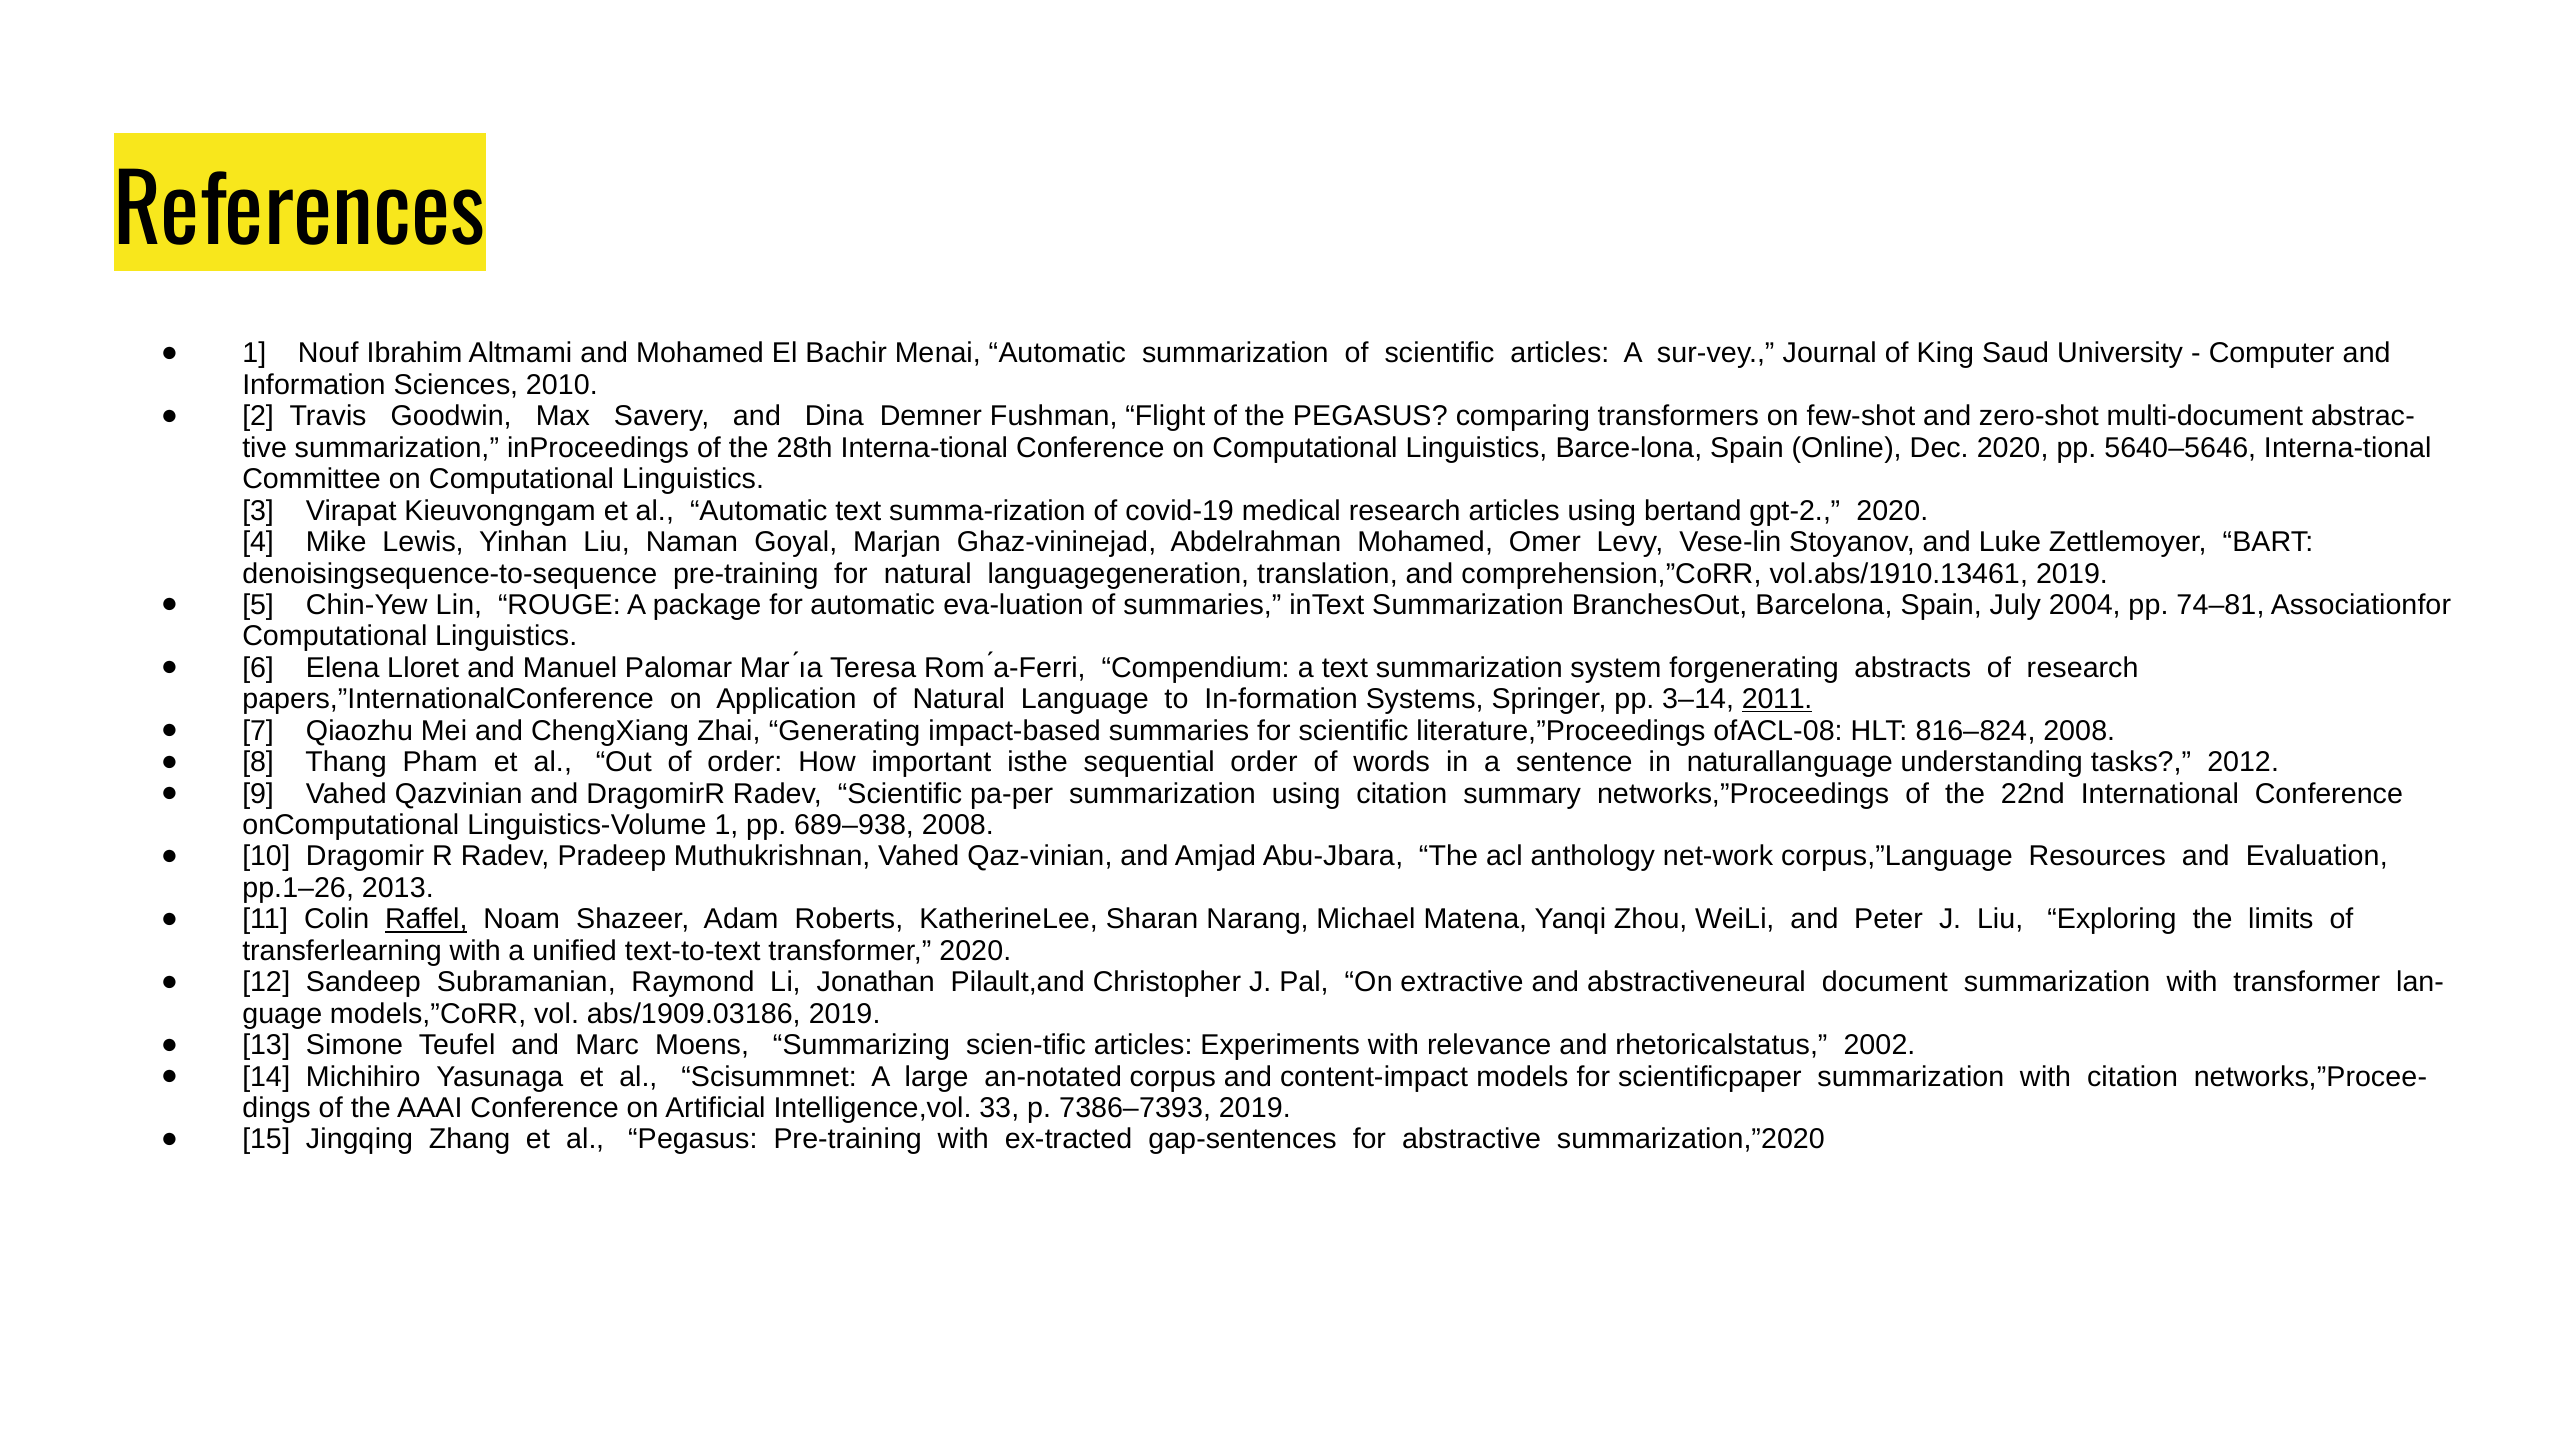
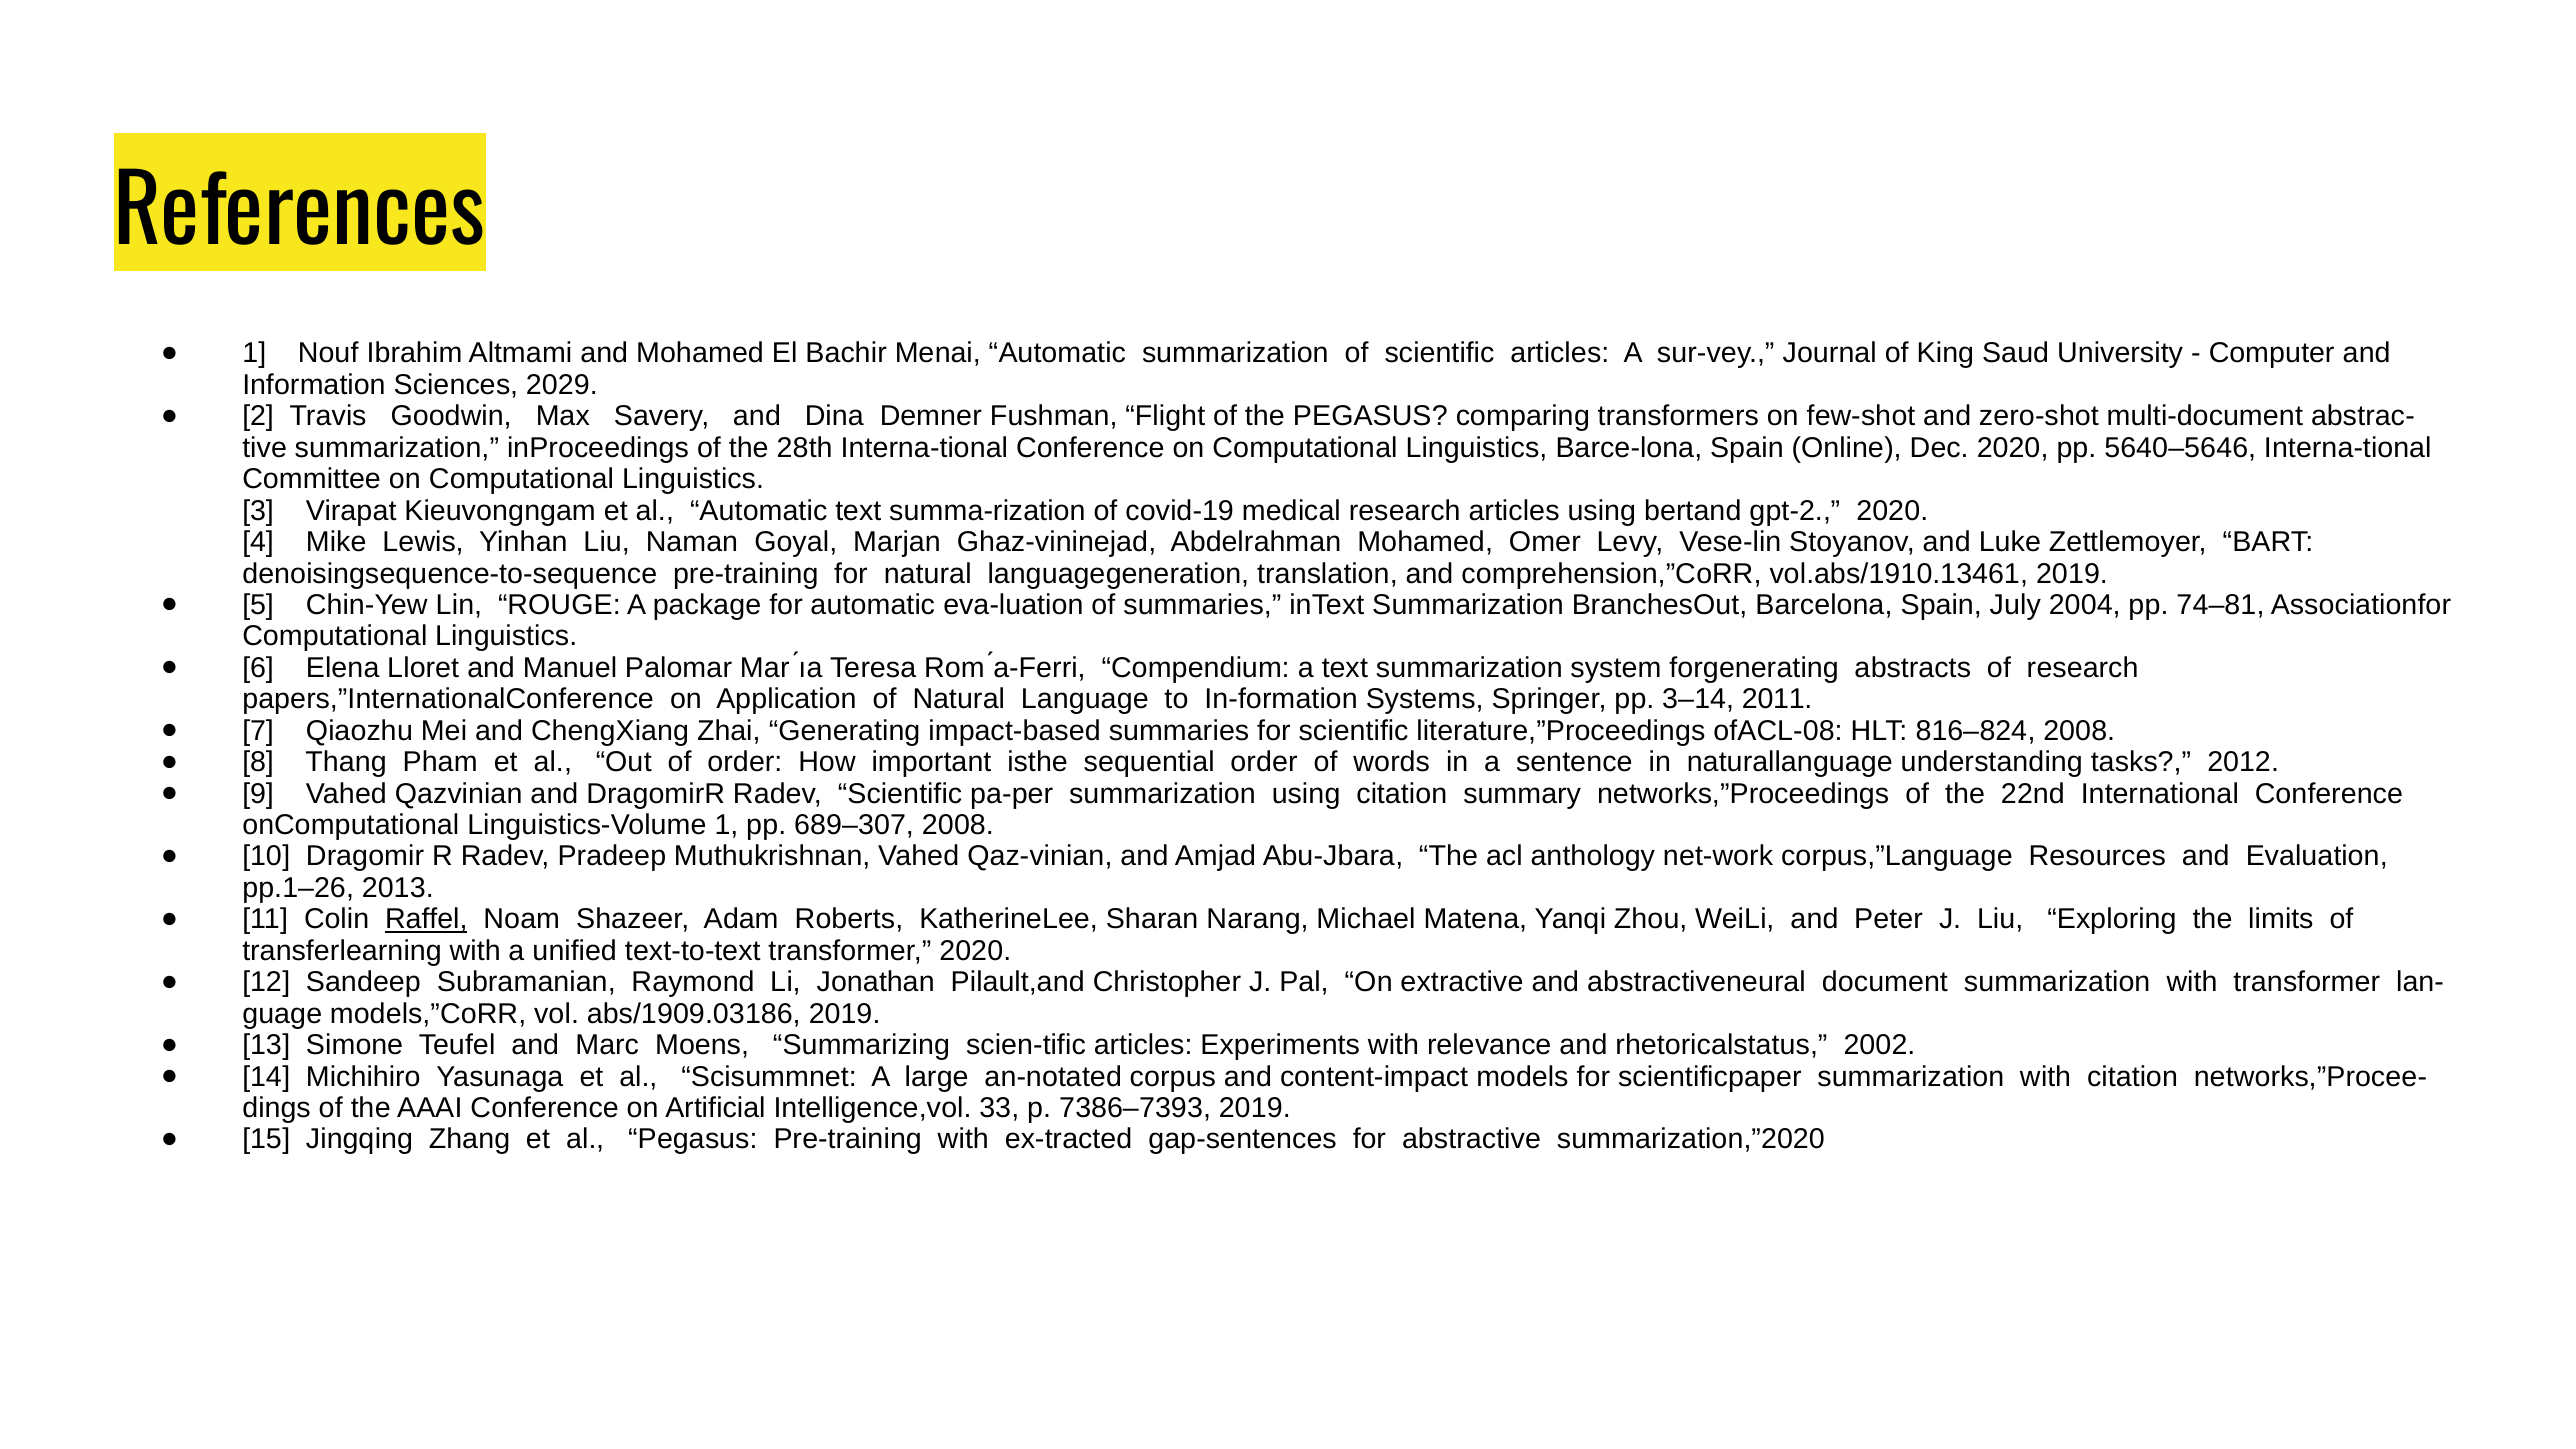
2010: 2010 -> 2029 (562, 385)
2011 underline: present -> none (1777, 699)
689–938: 689–938 -> 689–307 (854, 825)
